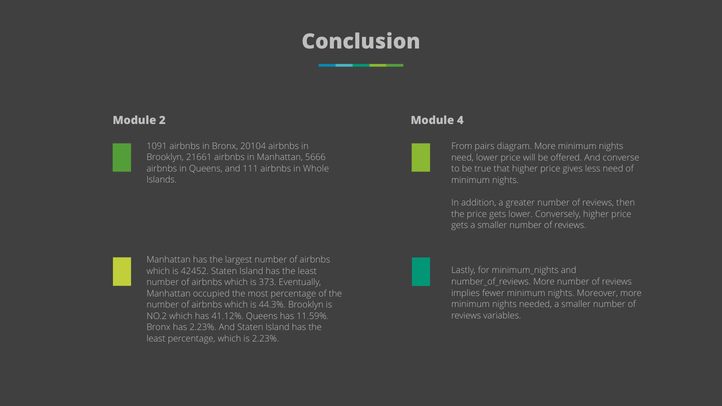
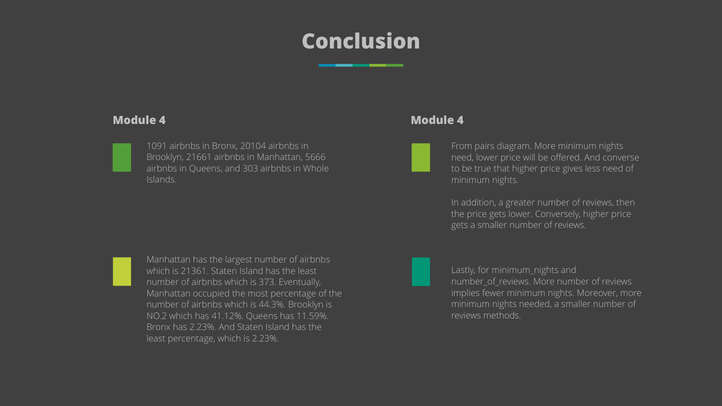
2: 2 -> 4 (162, 121)
111: 111 -> 303 (250, 169)
42452: 42452 -> 21361 (195, 271)
variables: variables -> methods (502, 316)
